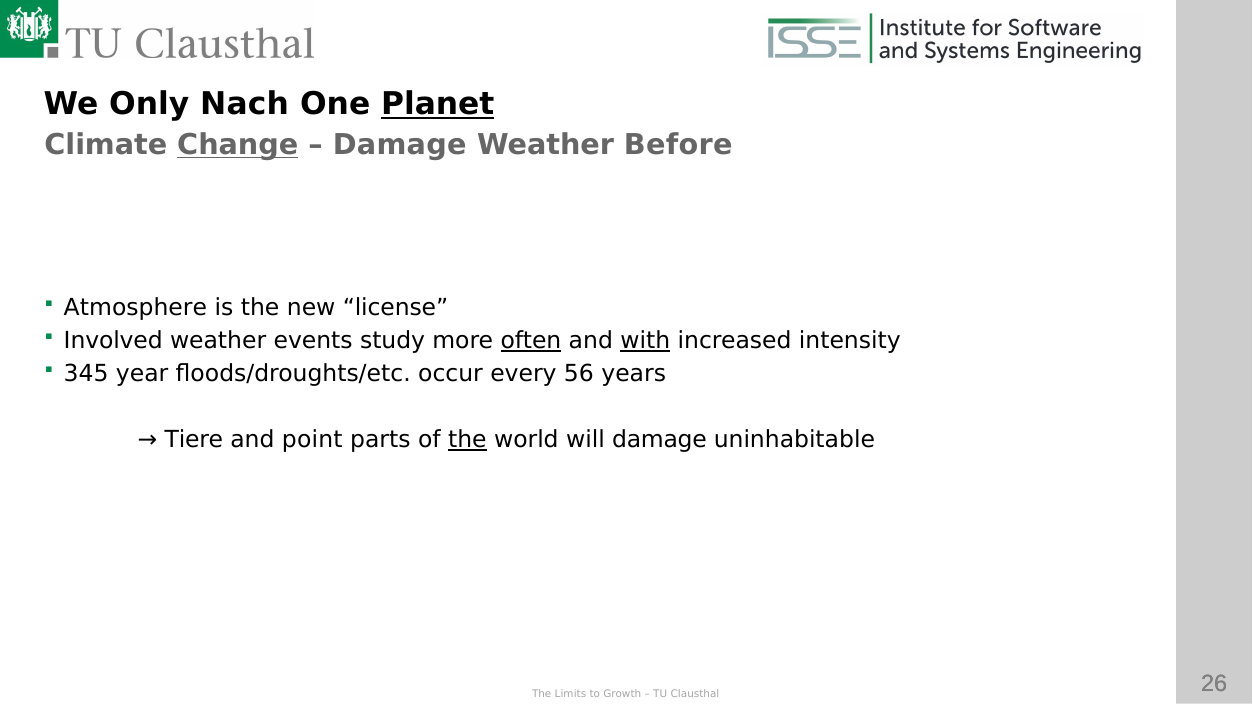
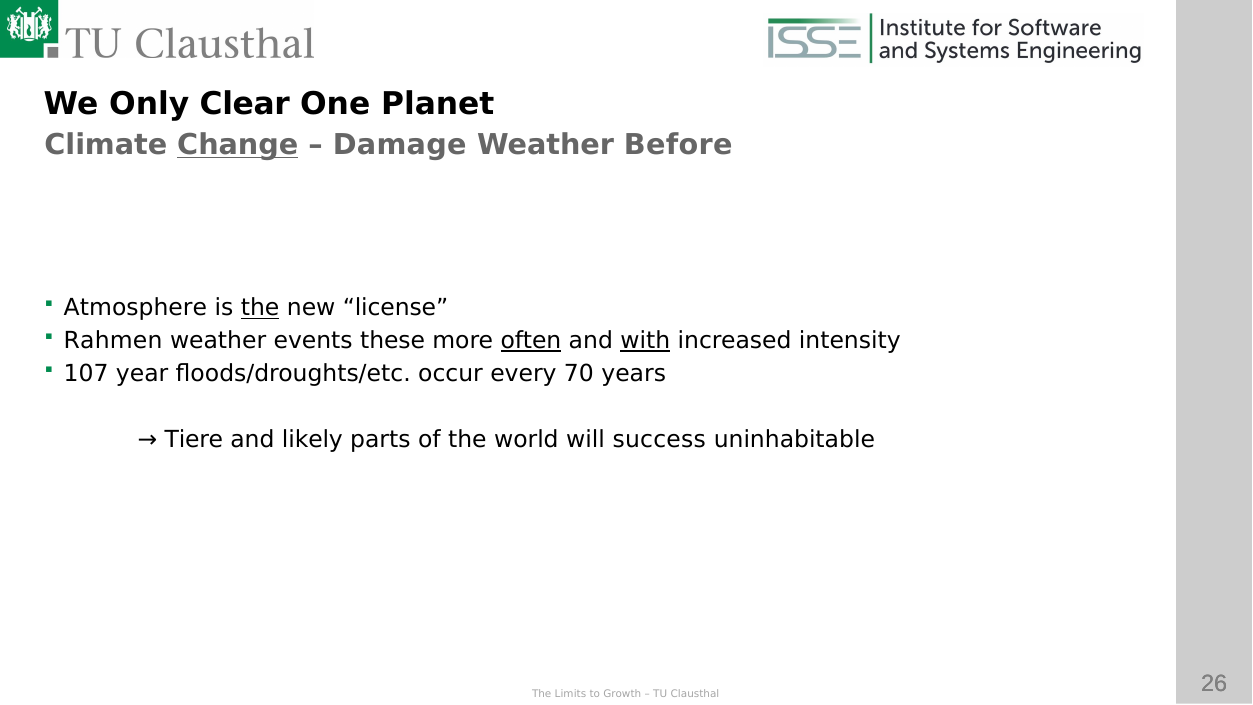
Nach: Nach -> Clear (245, 104)
Planet underline: present -> none (438, 104)
the underline: none -> present (260, 308)
Involved: Involved -> Rahmen (113, 341)
study: study -> these (393, 341)
345: 345 -> 107 (86, 374)
56: 56 -> 70 (579, 374)
point: point -> likely (312, 440)
the underline: present -> none (467, 440)
will damage: damage -> success (659, 440)
